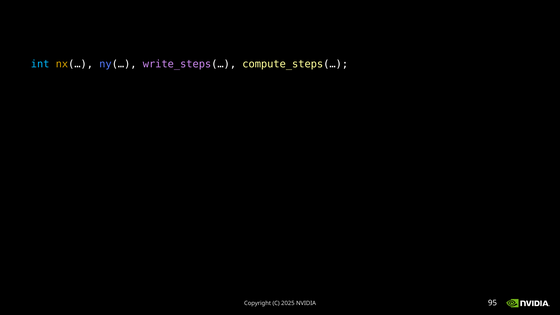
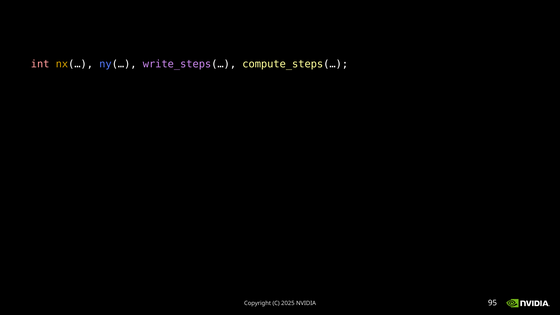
int colour: light blue -> pink (40, 64)
